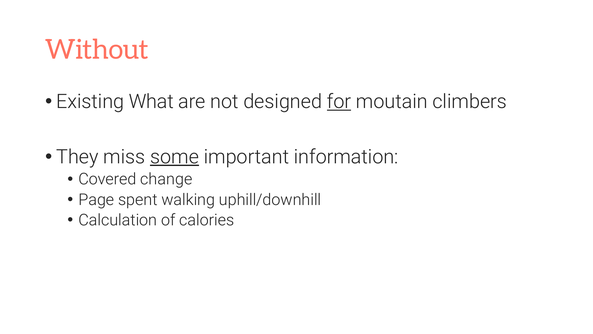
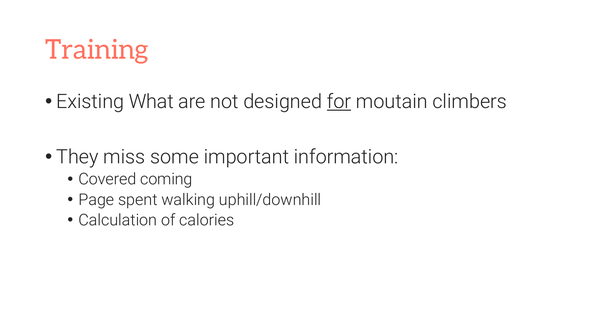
Without: Without -> Training (97, 50)
some underline: present -> none (174, 157)
change: change -> coming (166, 179)
